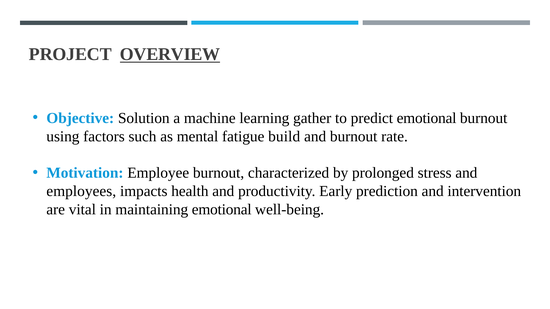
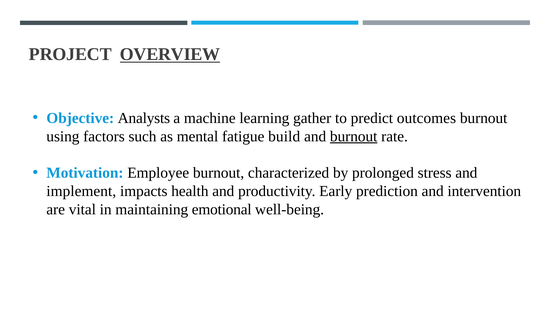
Solution: Solution -> Analysts (144, 118)
predict emotional: emotional -> outcomes (426, 118)
burnout underline: none -> present (354, 136)
employees: employees -> implement (81, 191)
